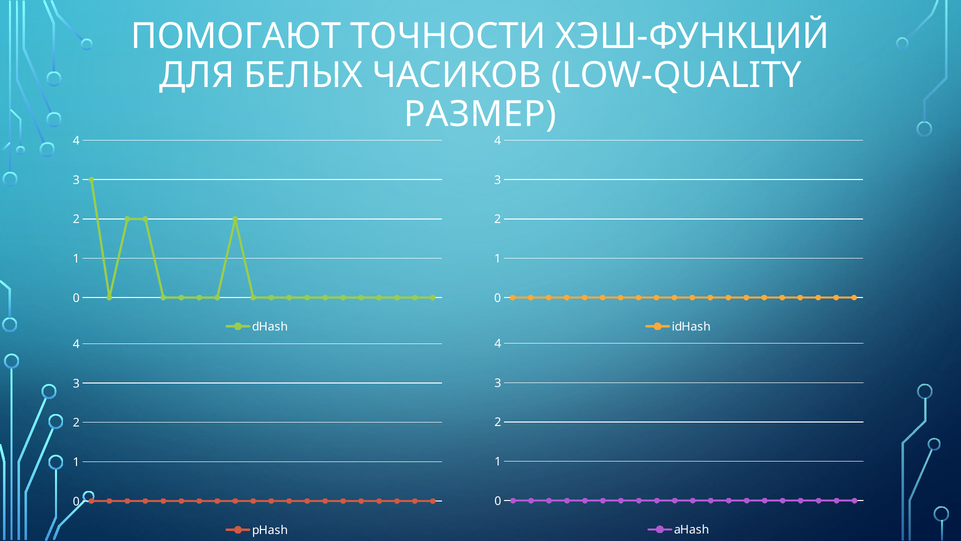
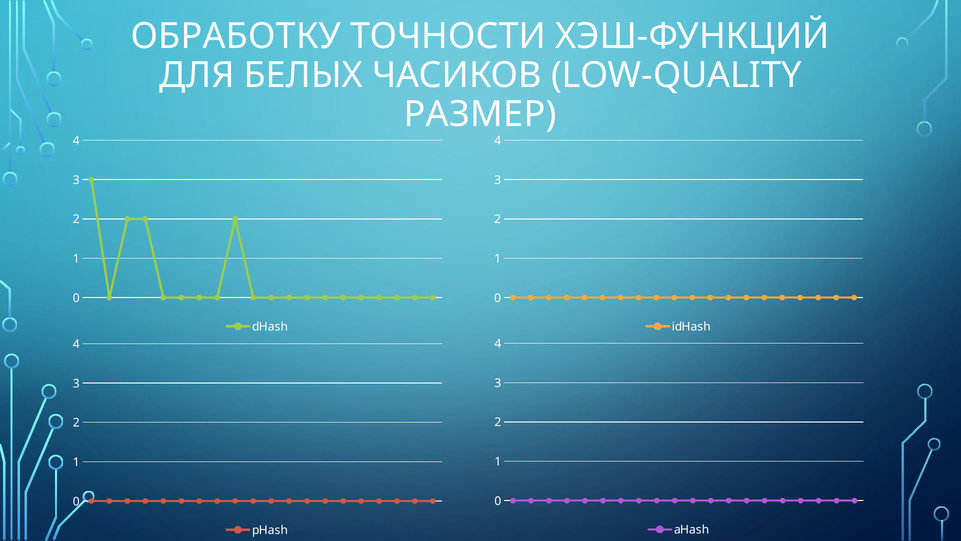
ПОМОГАЮТ: ПОМОГАЮТ -> ОБРАБОТКУ (236, 36)
